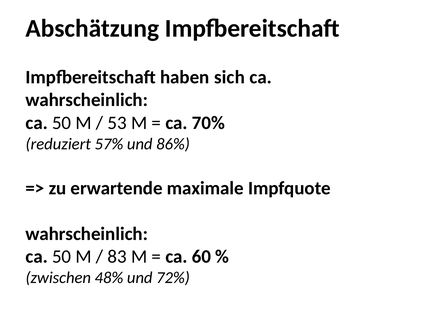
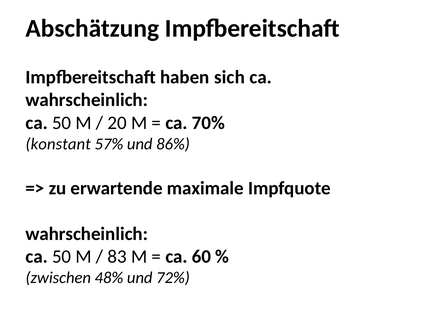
53: 53 -> 20 (117, 123)
reduziert: reduziert -> konstant (58, 144)
